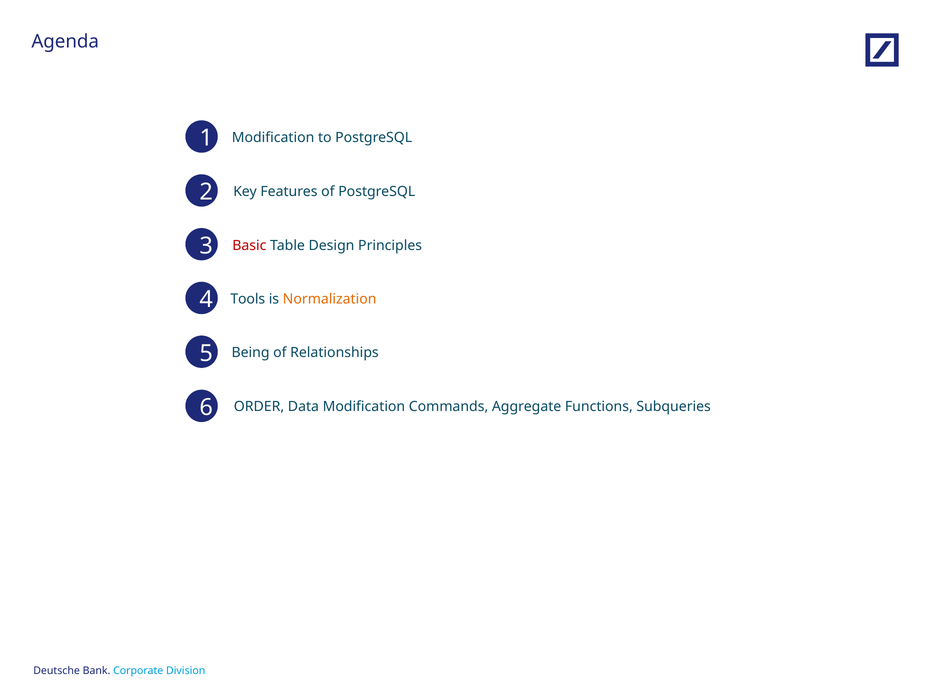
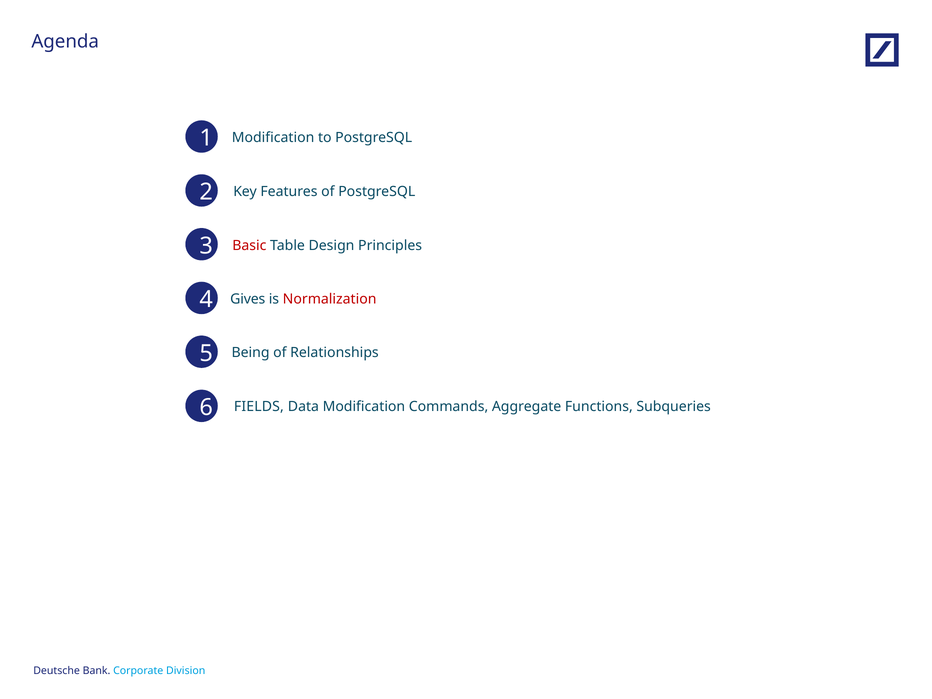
Tools: Tools -> Gives (248, 299)
Normalization colour: orange -> red (330, 299)
ORDER: ORDER -> FIELDS (259, 407)
